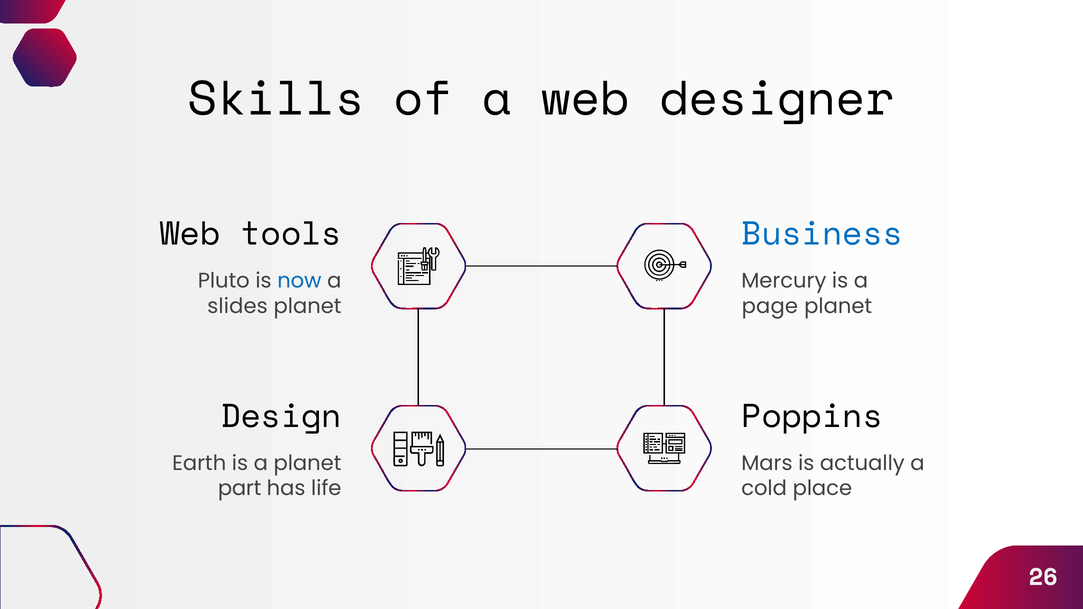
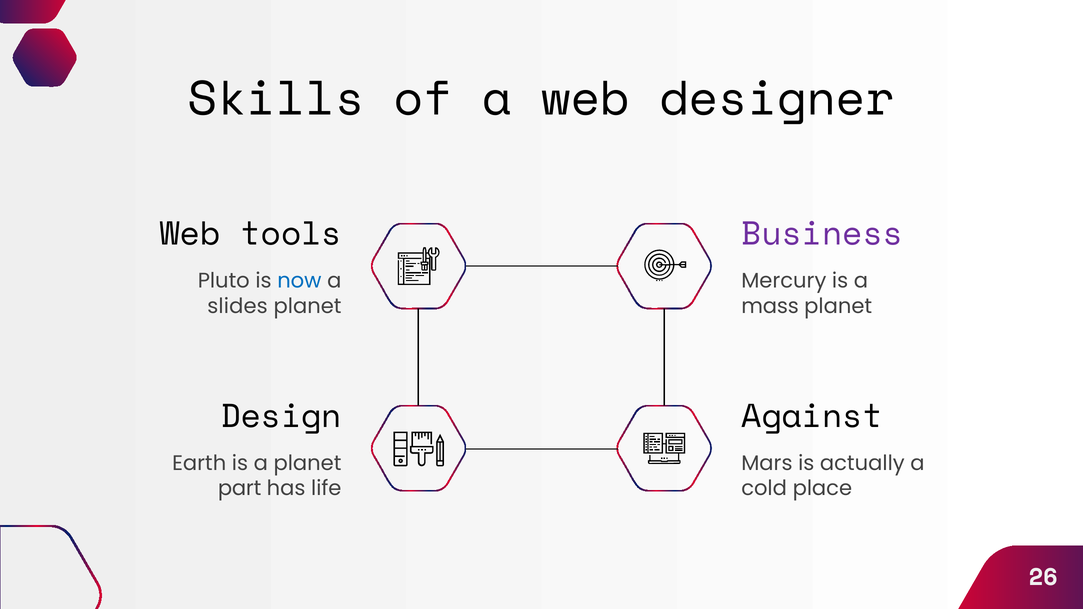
Business colour: blue -> purple (822, 234)
page: page -> mass (770, 306)
Poppins: Poppins -> Against (812, 416)
